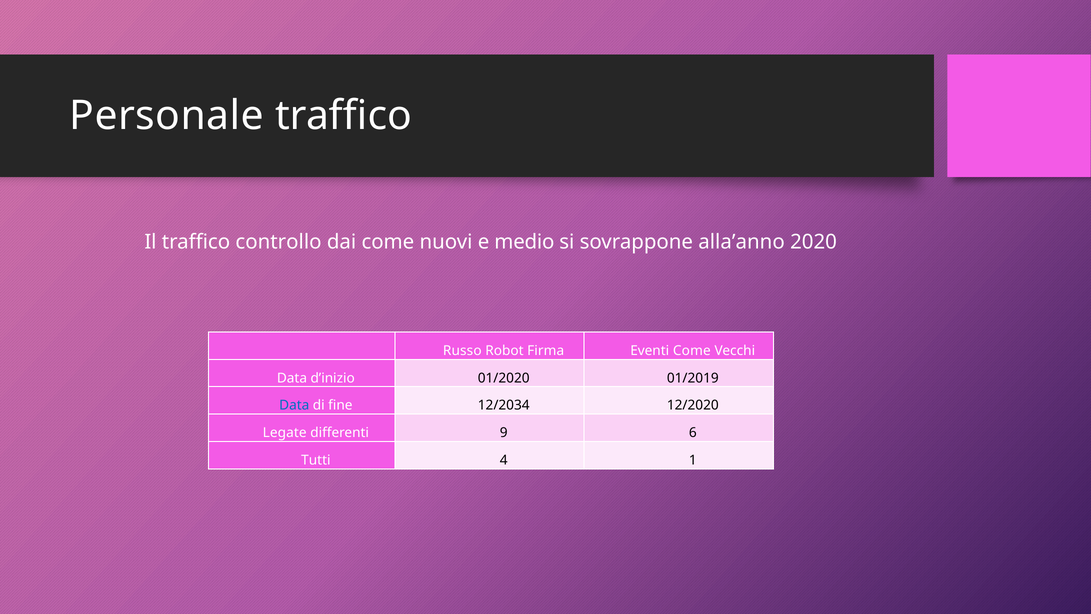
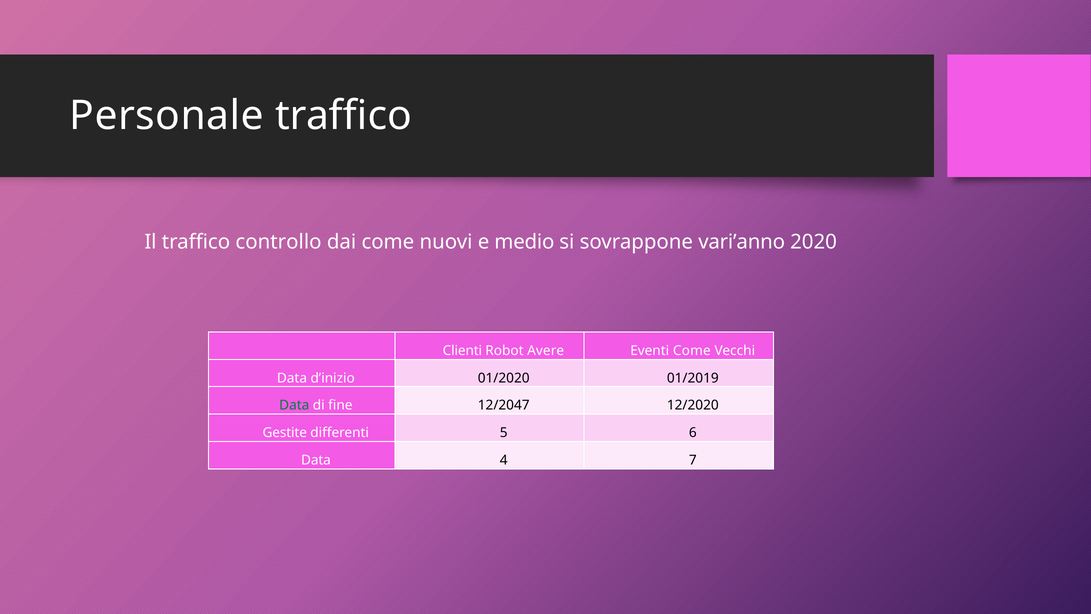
alla’anno: alla’anno -> vari’anno (742, 242)
Russo: Russo -> Clienti (462, 351)
Firma: Firma -> Avere (546, 351)
Data colour: blue -> green (294, 405)
12/2034: 12/2034 -> 12/2047 (504, 405)
Legate: Legate -> Gestite (285, 433)
9: 9 -> 5 (504, 433)
Tutti: Tutti -> Data (316, 460)
1: 1 -> 7 (693, 460)
